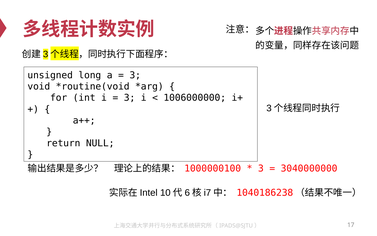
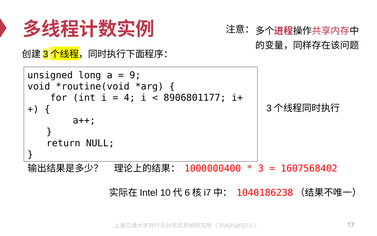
3: 3 -> 9 (135, 75)
3: 3 -> 4 (130, 98)
1006000000: 1006000000 -> 8906801177 (195, 98)
1000000100: 1000000100 -> 1000000400 (213, 168)
3040000000: 3040000000 -> 1607568402 (309, 168)
